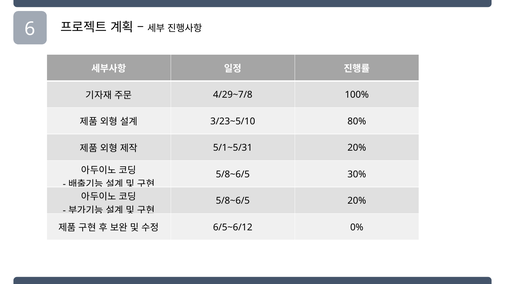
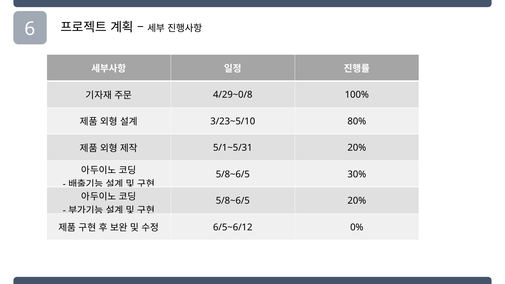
4/29~7/8: 4/29~7/8 -> 4/29~0/8 (233, 95)
